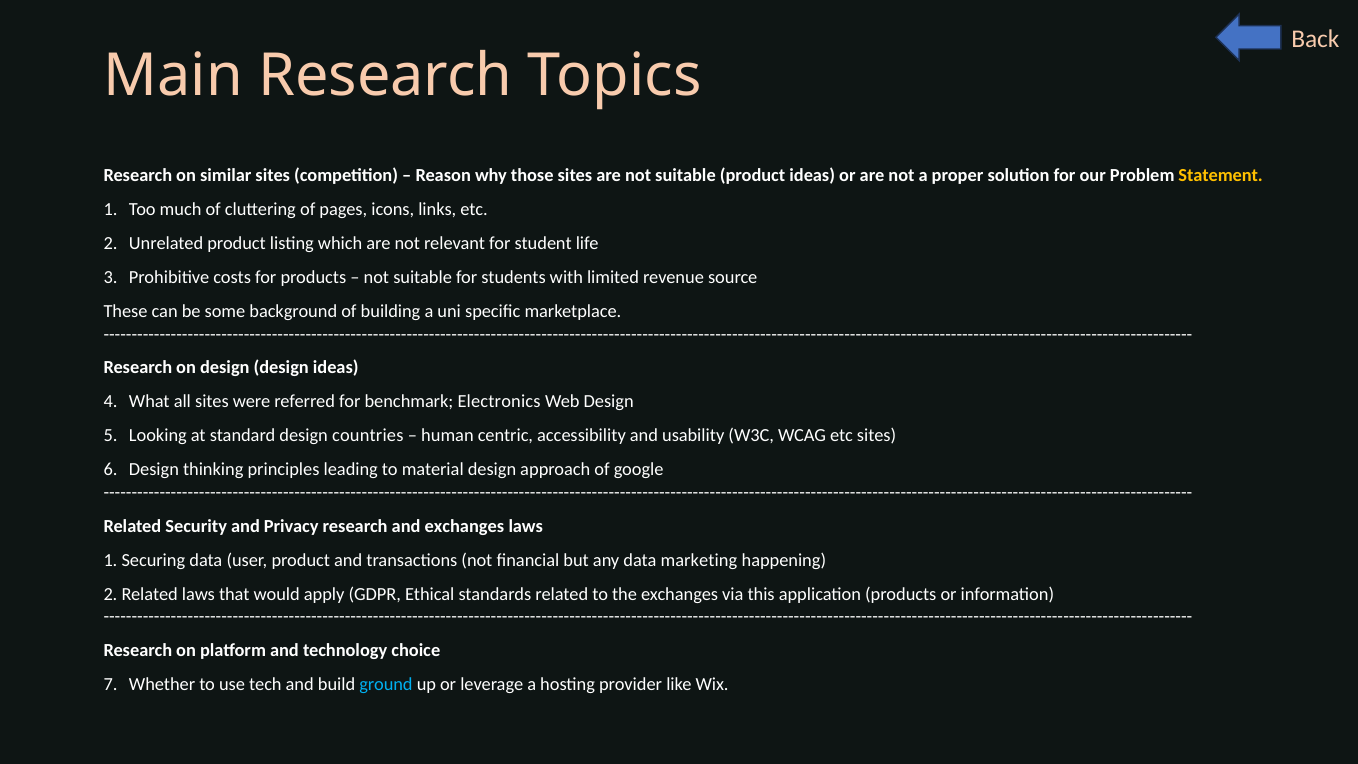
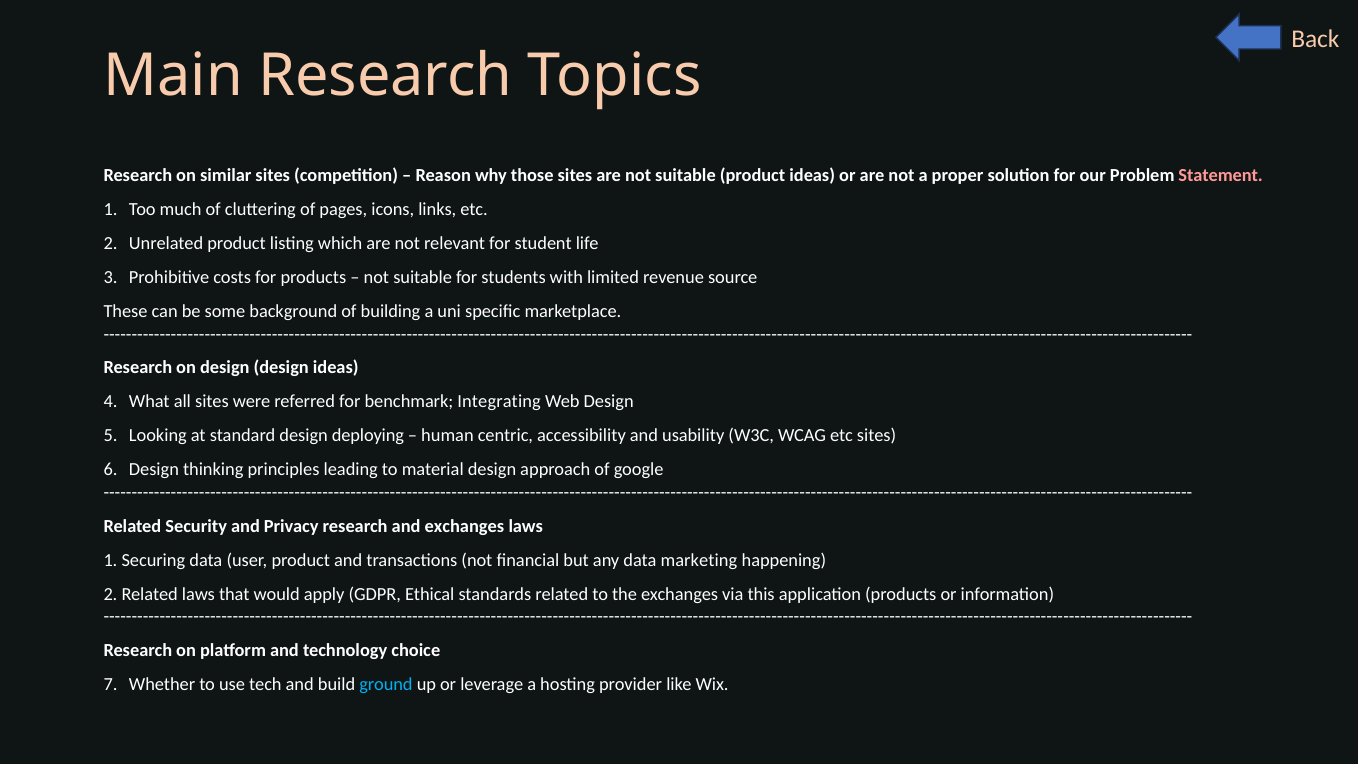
Statement colour: yellow -> pink (1221, 175)
Electronics: Electronics -> Integrating (499, 402)
countries: countries -> deploying (368, 436)
